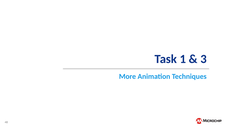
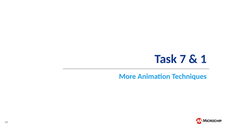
1: 1 -> 7 (183, 59)
3: 3 -> 1 (203, 59)
